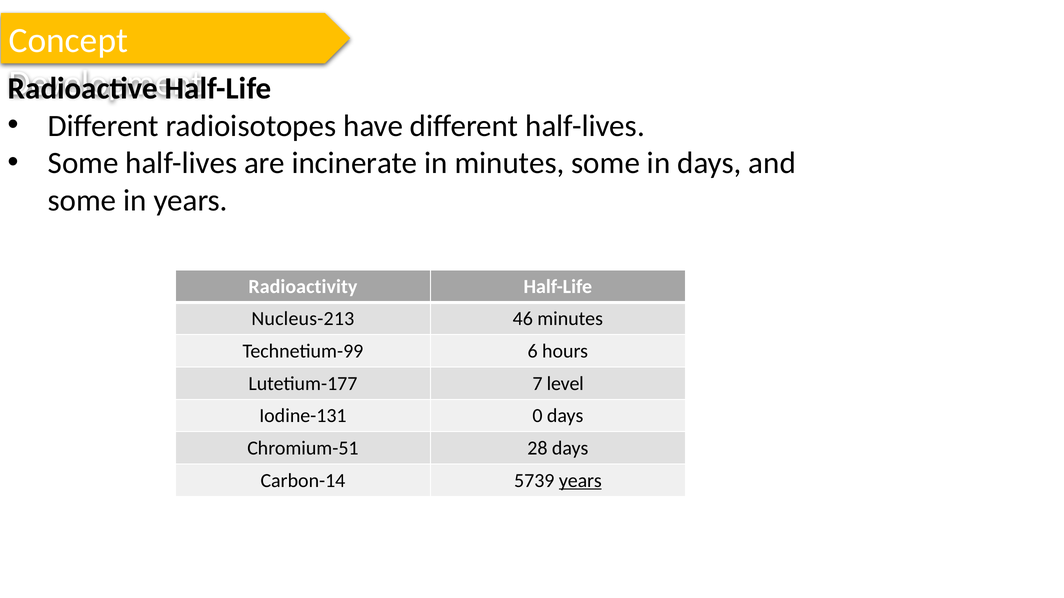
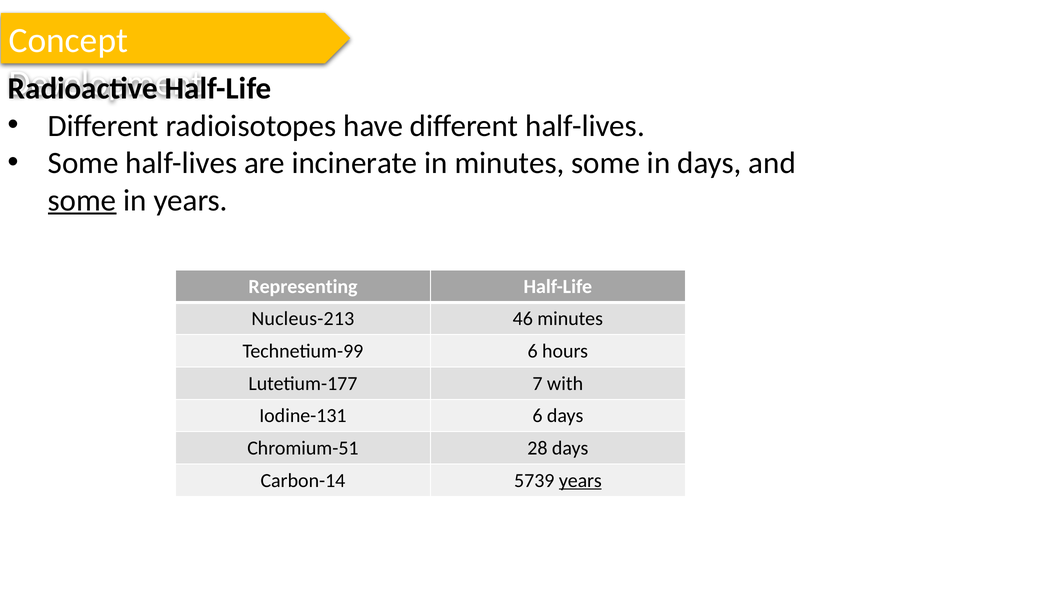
some underline: none -> present (82, 200)
Radioactivity: Radioactivity -> Representing (303, 287)
level: level -> with (565, 384)
Iodine-131 0: 0 -> 6 (538, 416)
